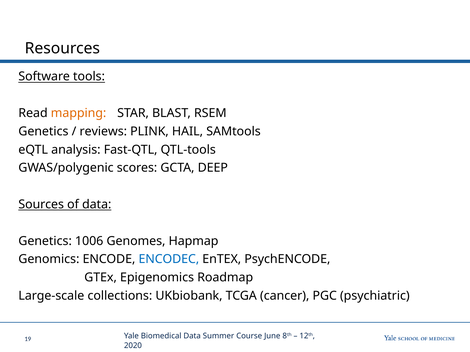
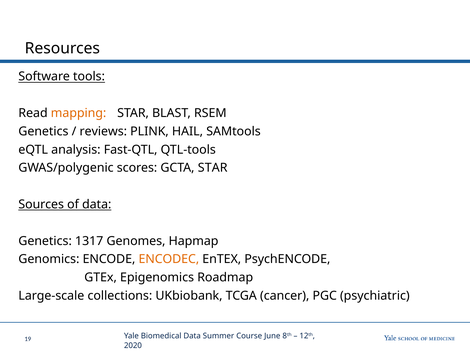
GCTA DEEP: DEEP -> STAR (213, 168)
1006: 1006 -> 1317 (89, 241)
ENCODEC colour: blue -> orange (169, 260)
